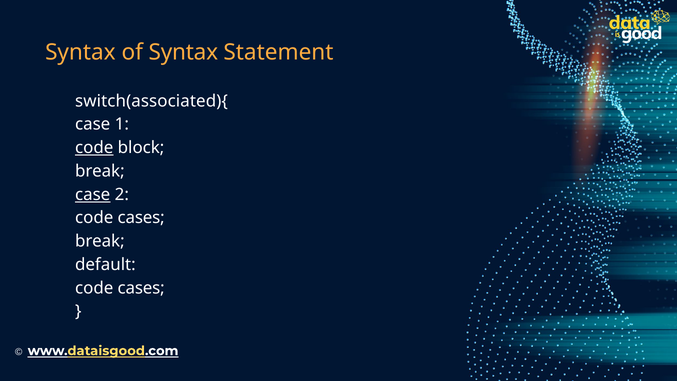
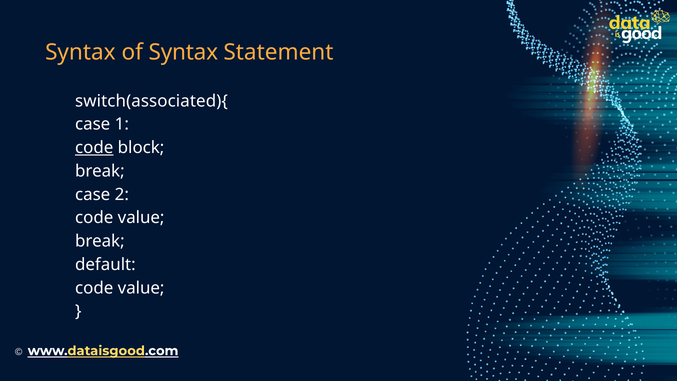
case underline: present -> none (93, 194)
cases: cases -> value (141, 218)
cases: cases -> value (141, 288)
